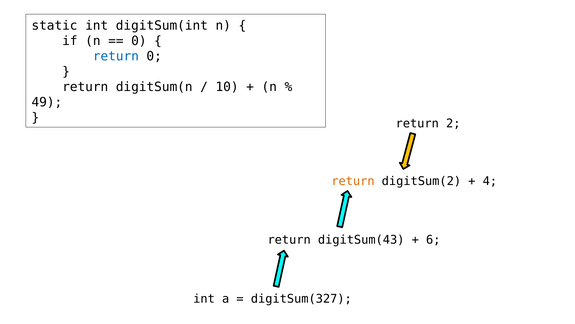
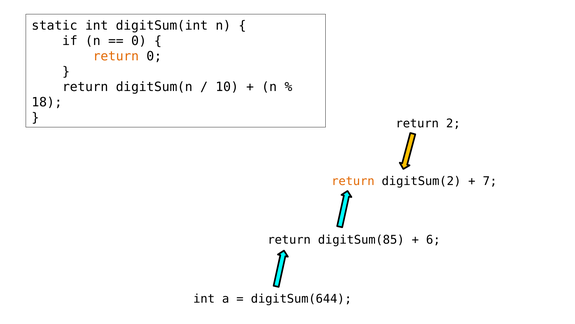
return colour: blue -> orange (116, 56)
49: 49 -> 18 (47, 102)
4: 4 -> 7 (490, 181)
digitSum(43: digitSum(43 -> digitSum(85 (361, 240)
digitSum(327: digitSum(327 -> digitSum(644 (301, 298)
